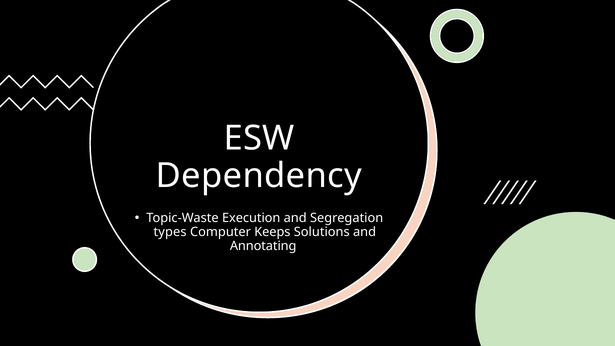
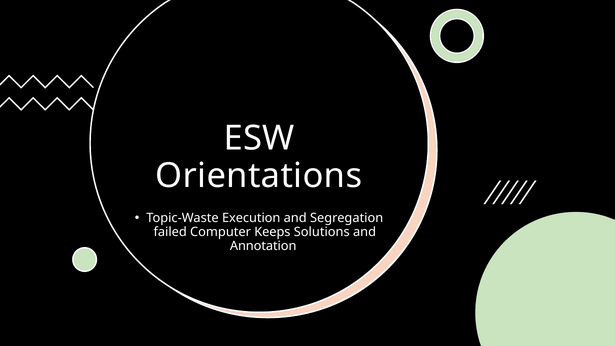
Dependency: Dependency -> Orientations (259, 176)
types: types -> failed (170, 232)
Annotating: Annotating -> Annotation (263, 246)
